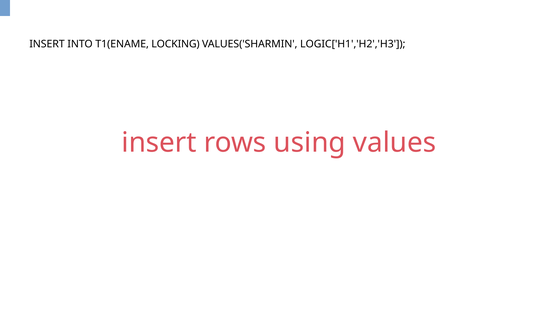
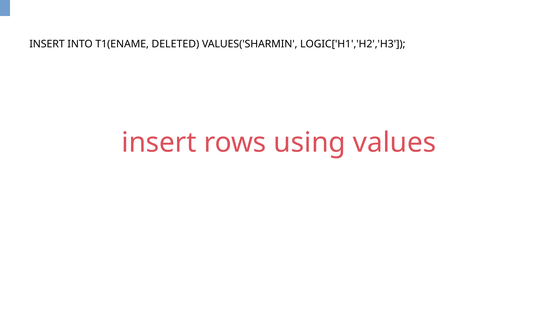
LOCKING: LOCKING -> DELETED (175, 44)
